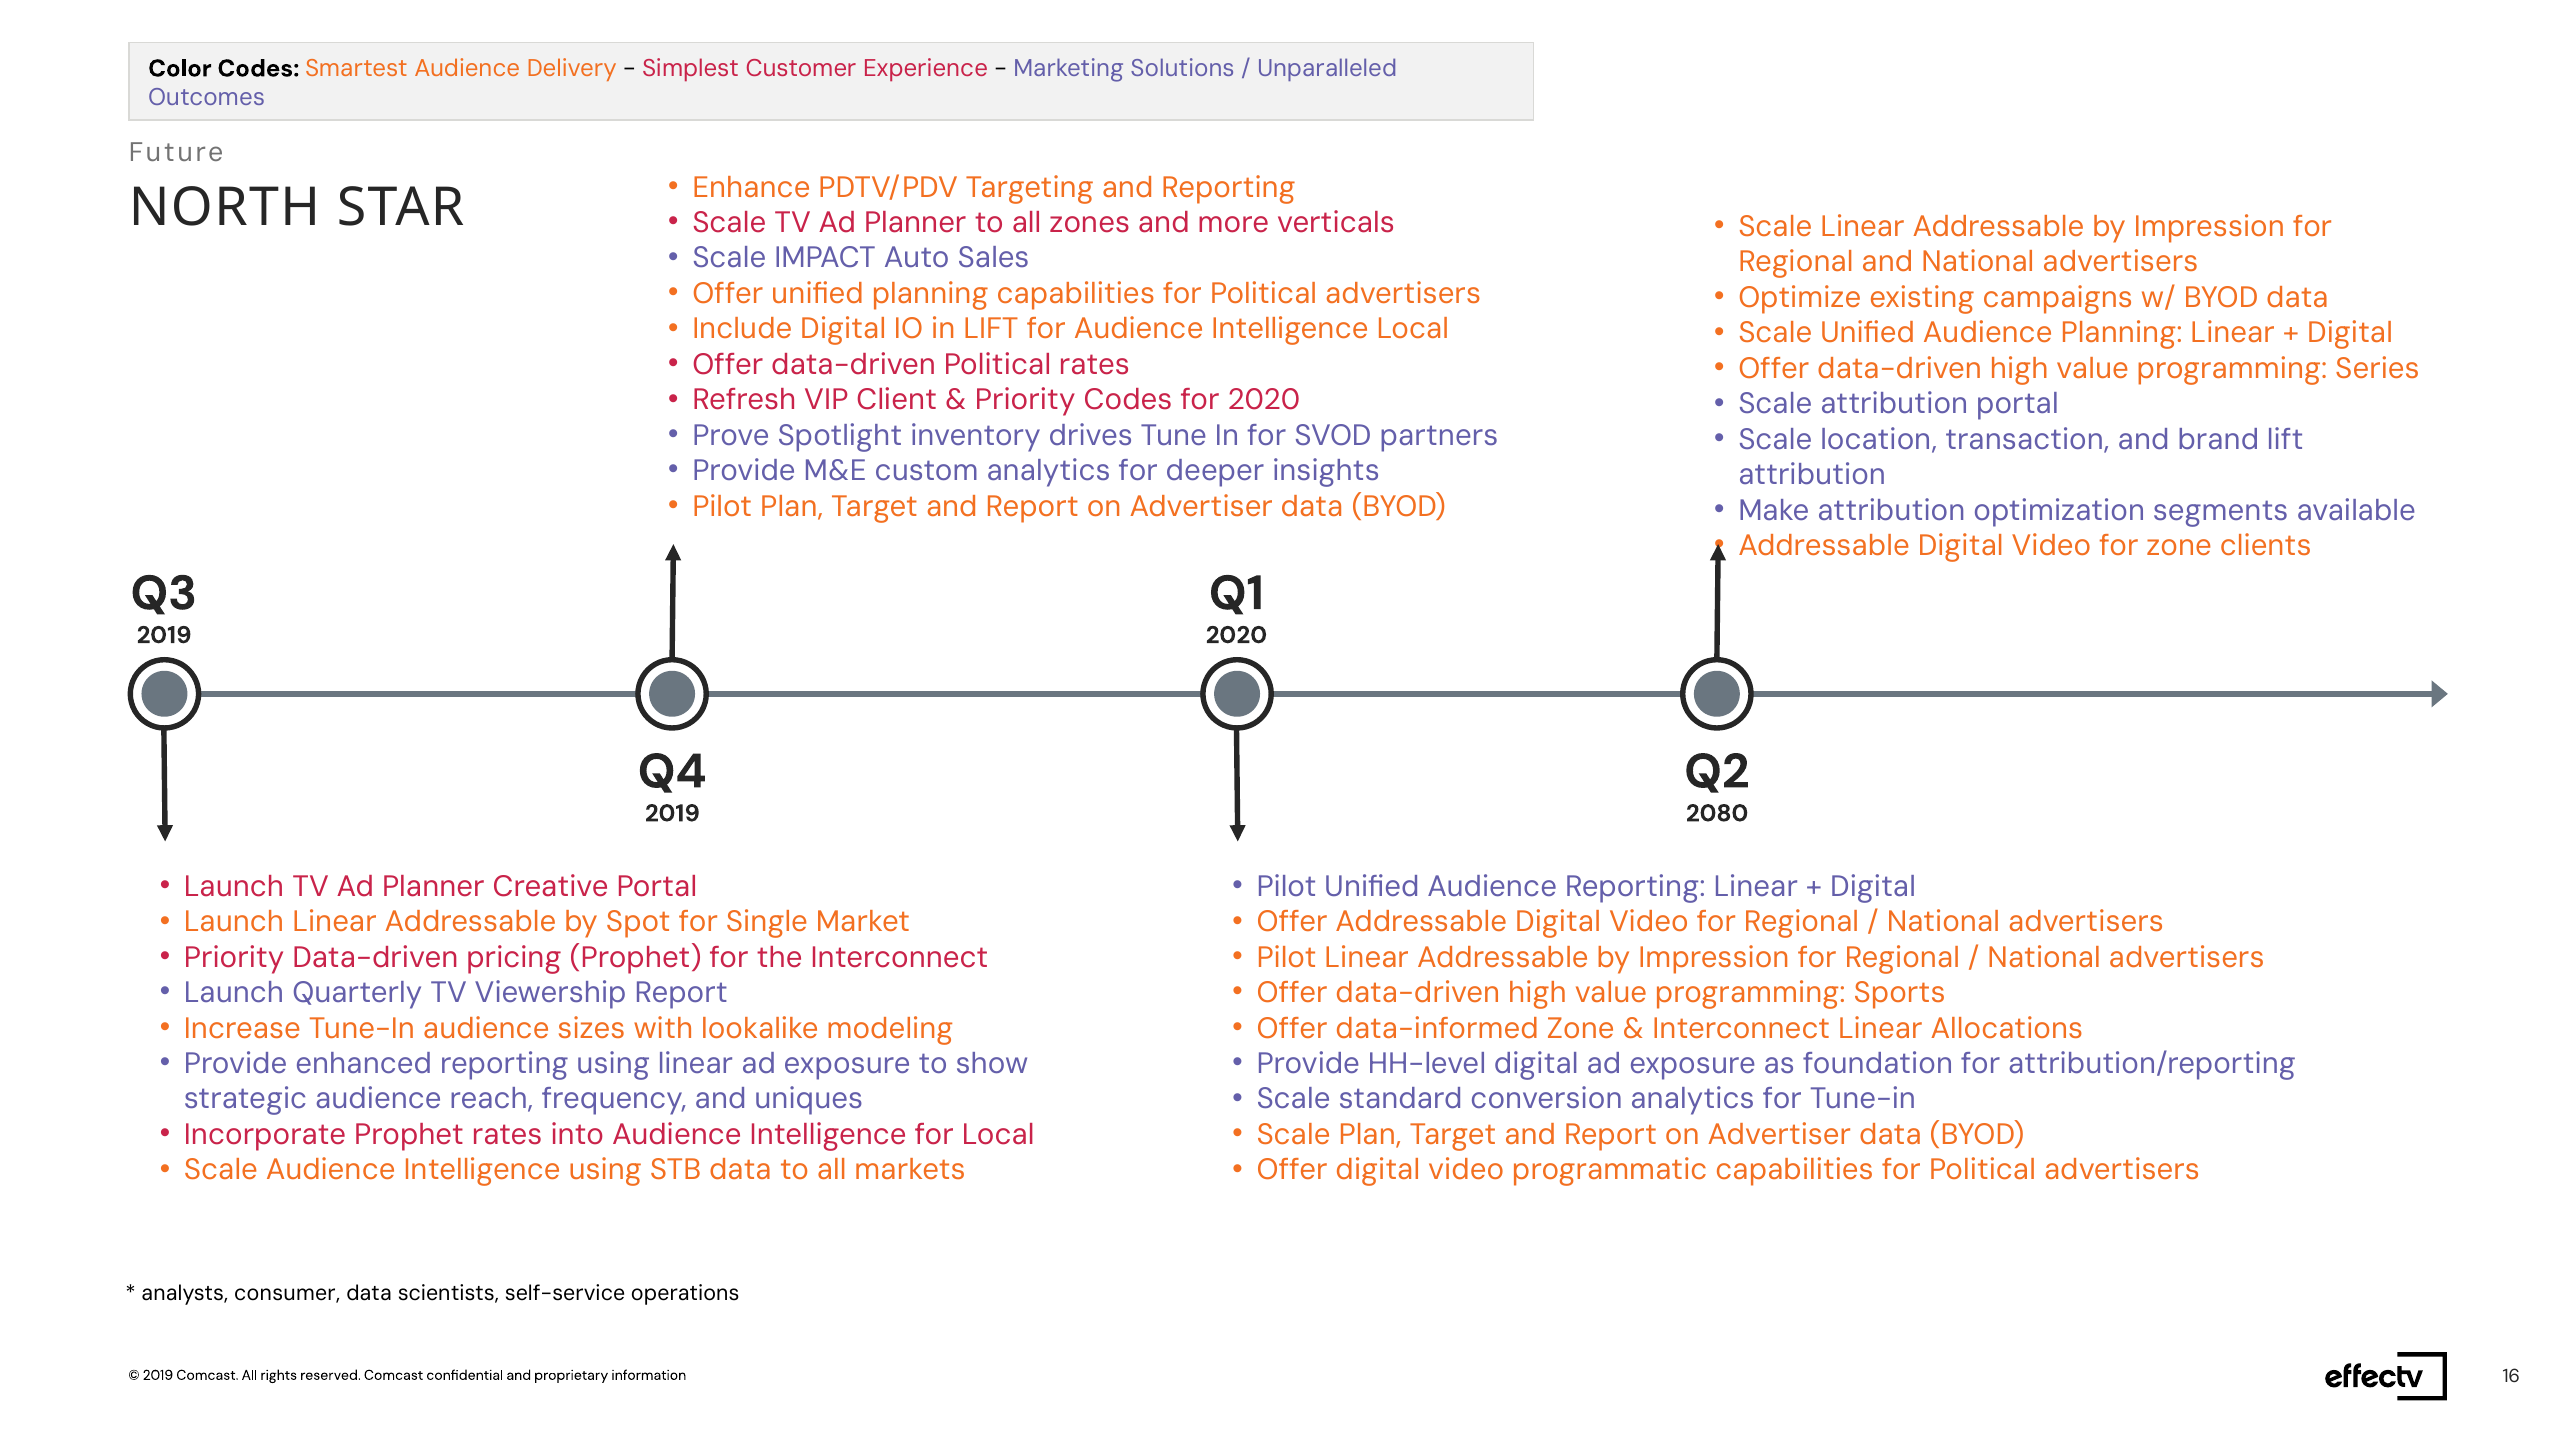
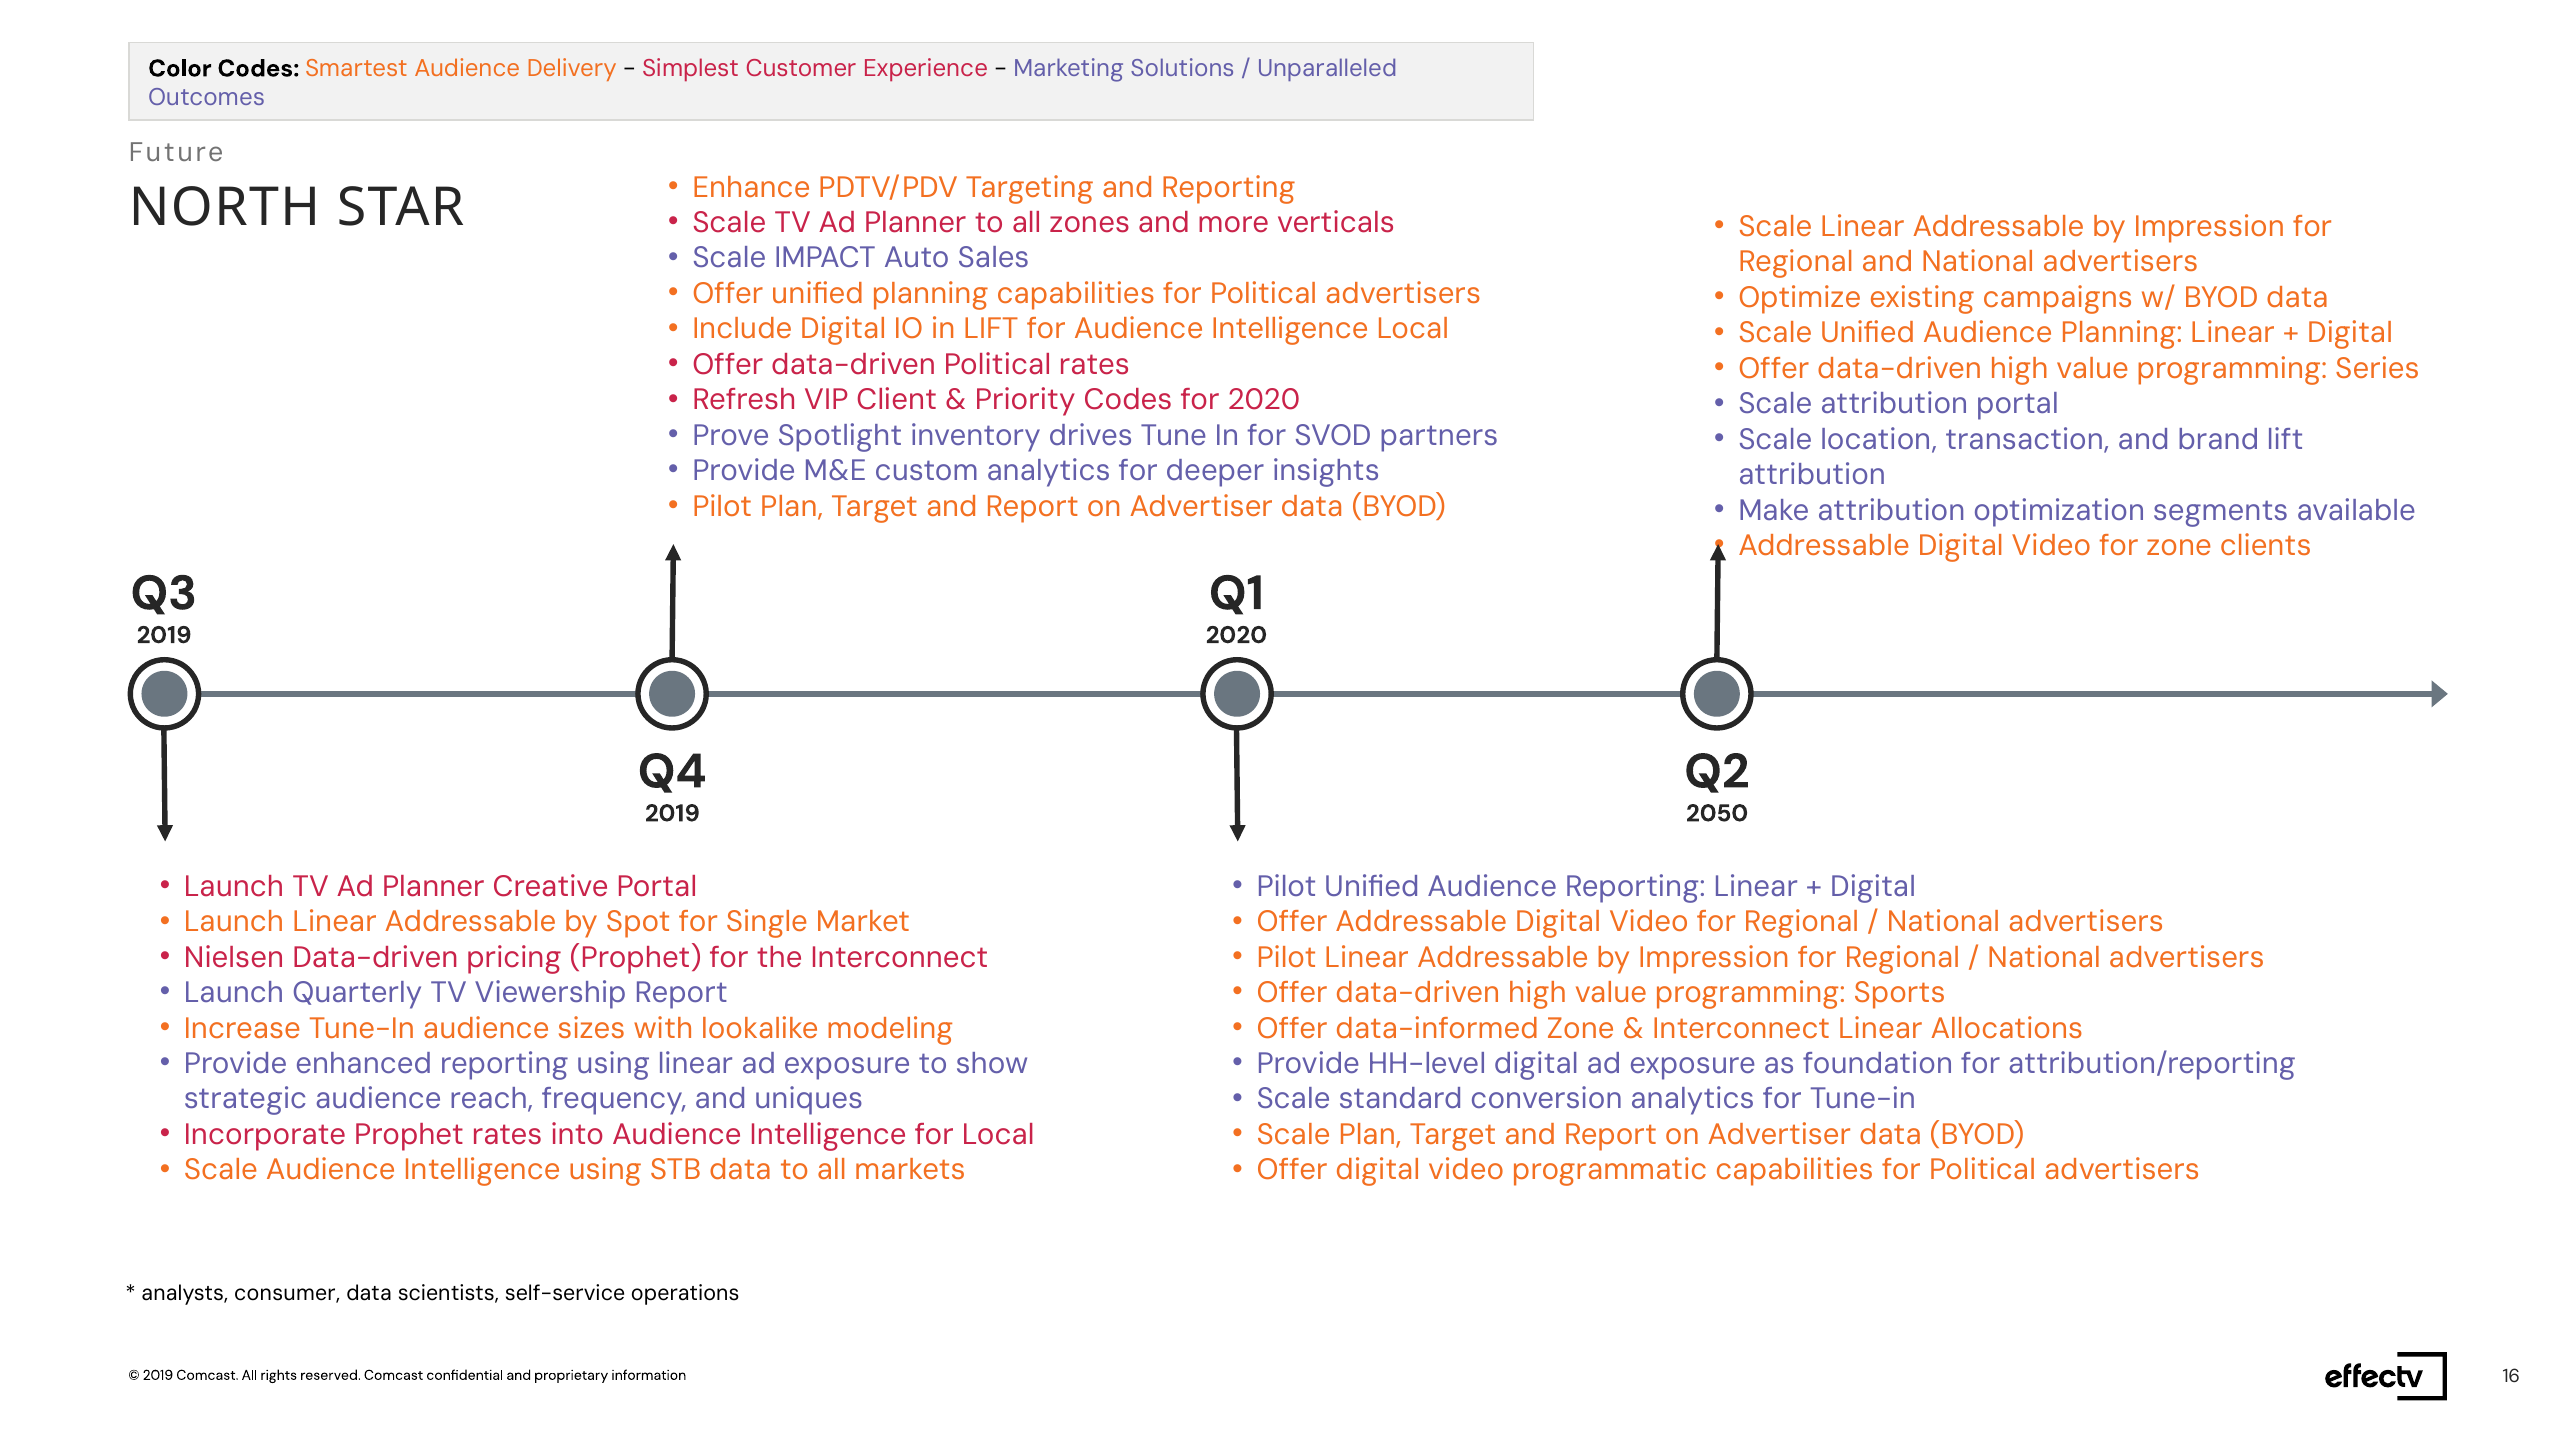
2080: 2080 -> 2050 (1717, 813)
Priority: Priority -> Nielsen (234, 957)
